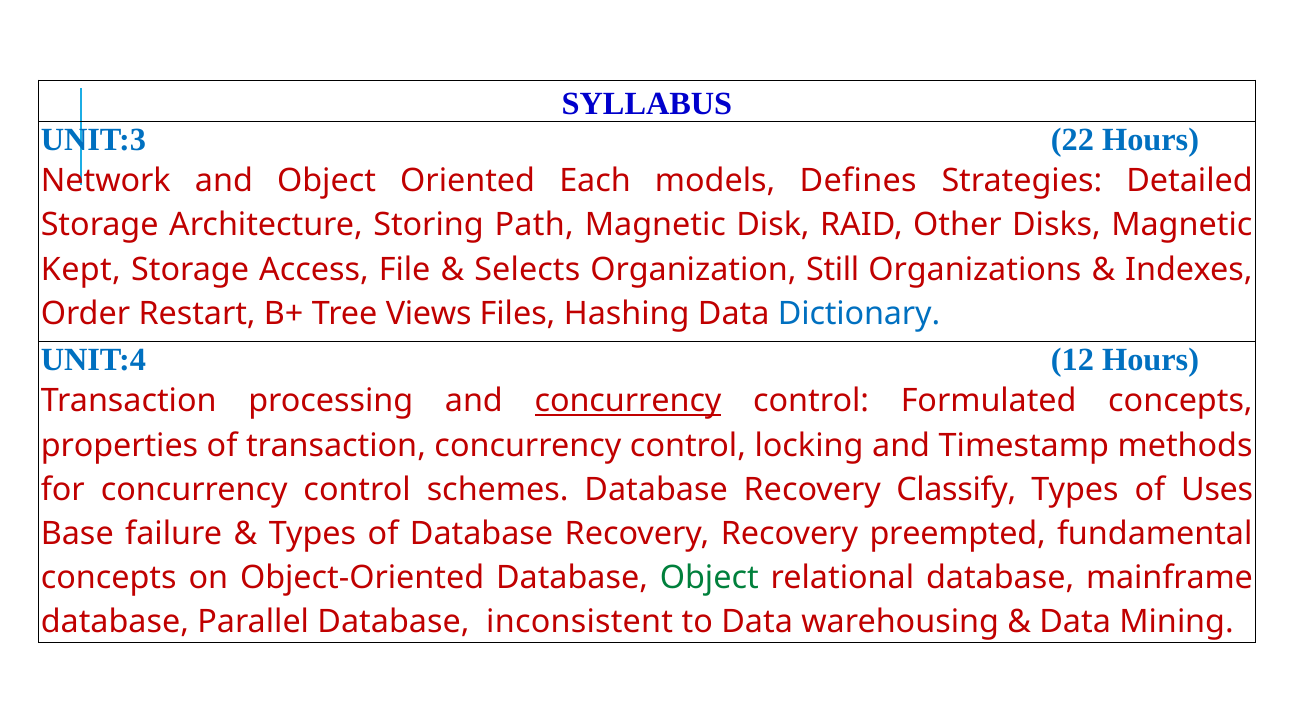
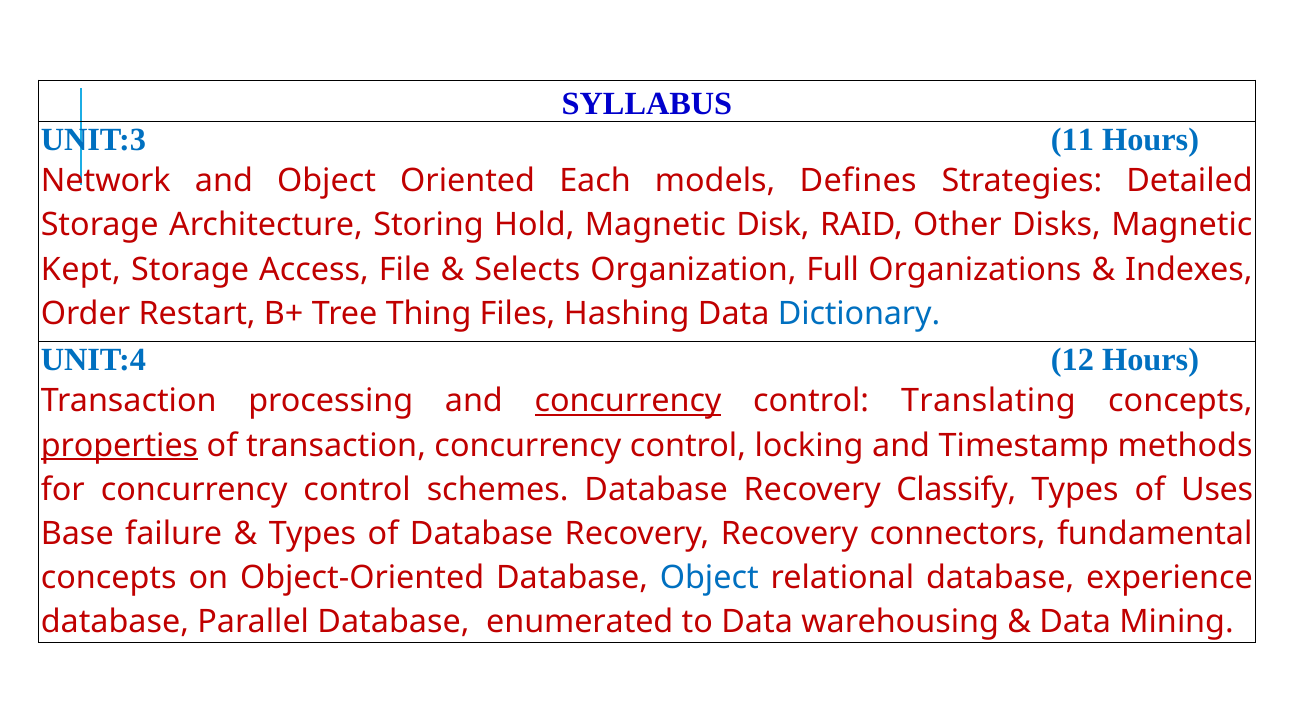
22: 22 -> 11 (1072, 140)
Path: Path -> Hold (534, 225)
Still: Still -> Full (833, 270)
Views: Views -> Thing (429, 314)
Formulated: Formulated -> Translating (988, 401)
properties underline: none -> present (120, 446)
preempted: preempted -> connectors (958, 534)
Object colour: green -> blue (709, 578)
mainframe: mainframe -> experience (1169, 578)
inconsistent: inconsistent -> enumerated (580, 622)
